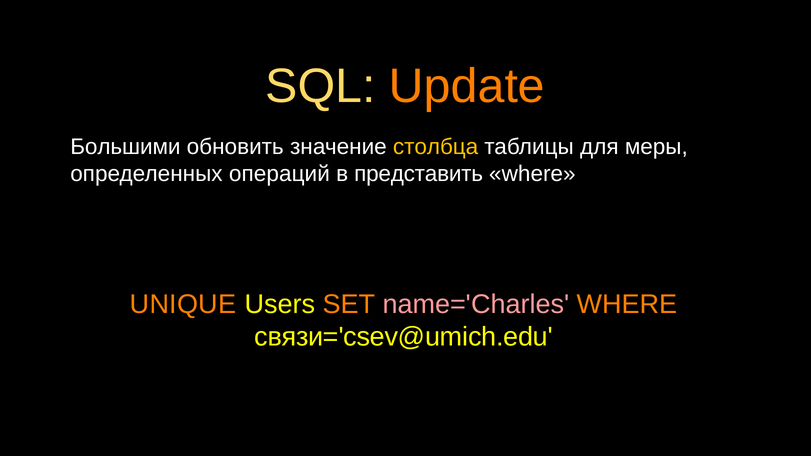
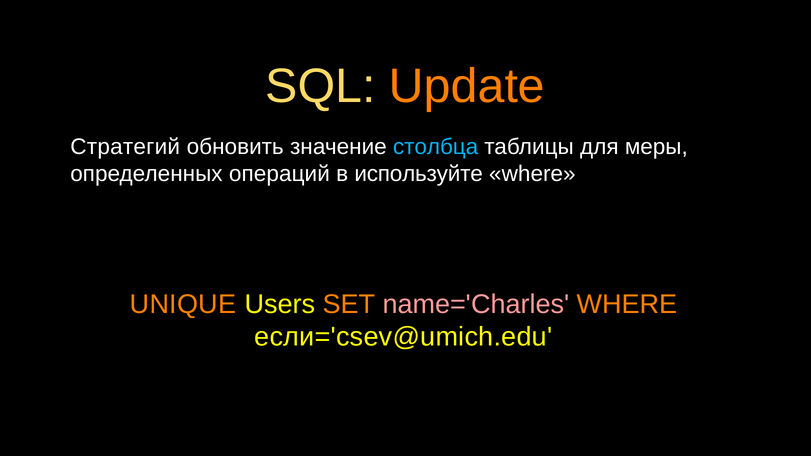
Большими: Большими -> Стратегий (125, 147)
столбца colour: yellow -> light blue (436, 147)
представить: представить -> используйте (419, 174)
связи='csev@umich.edu: связи='csev@umich.edu -> если='csev@umich.edu (403, 337)
